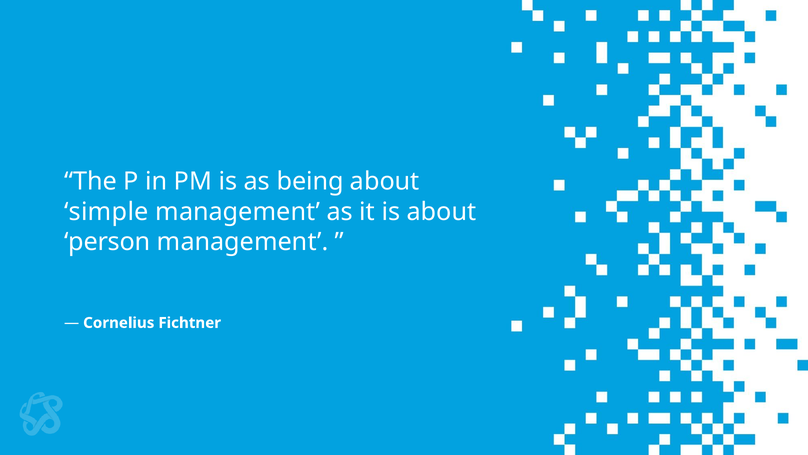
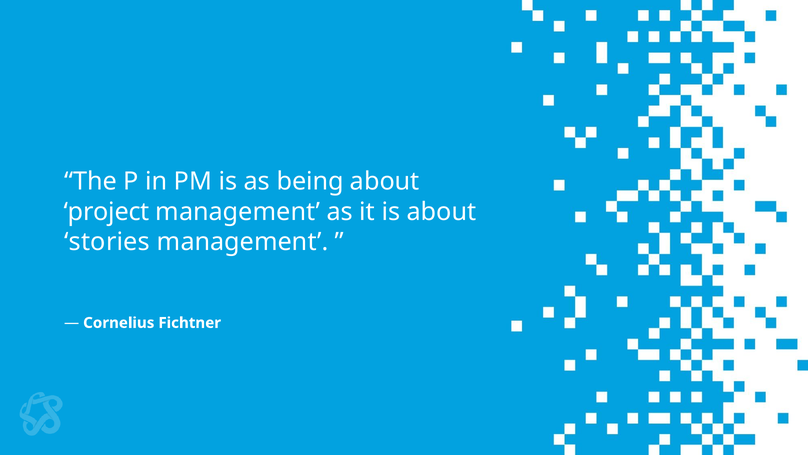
simple: simple -> project (107, 212)
person: person -> stories (107, 242)
